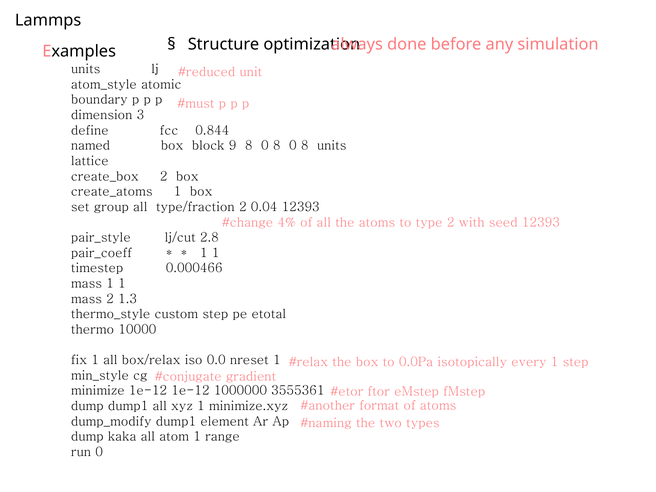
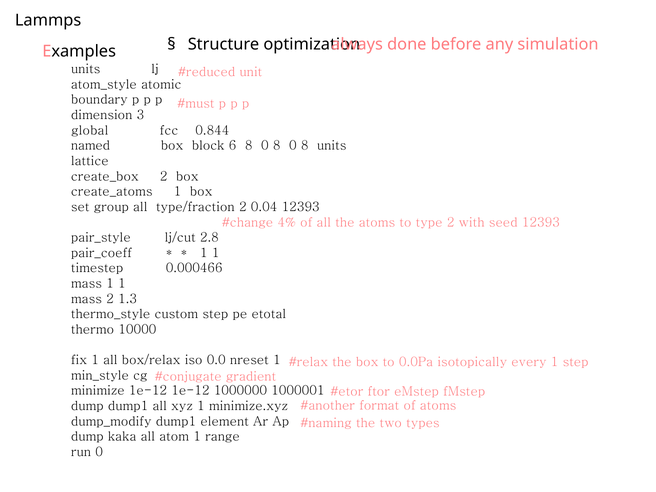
define: define -> global (90, 130)
9: 9 -> 6 (233, 146)
3555361: 3555361 -> 1000001 (298, 391)
